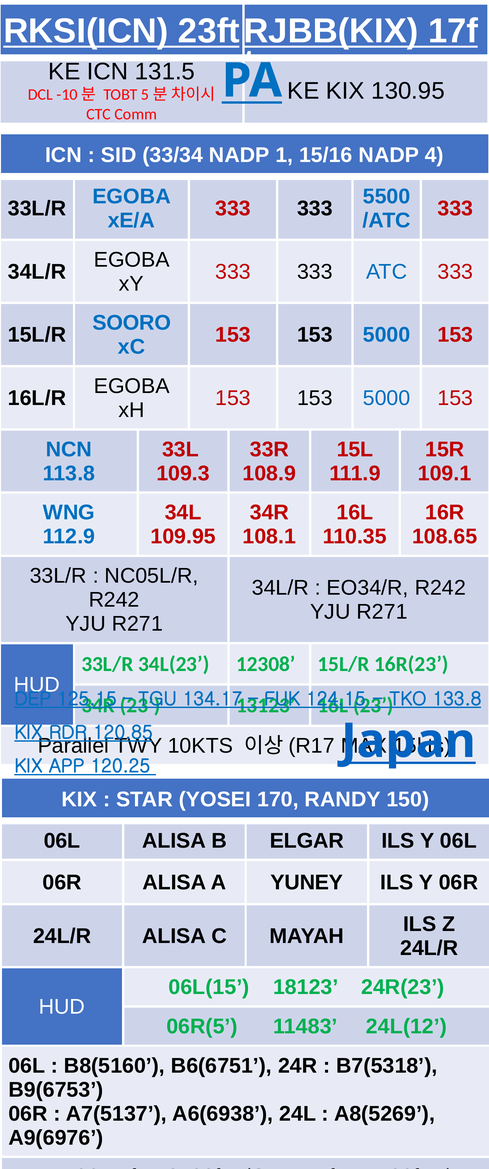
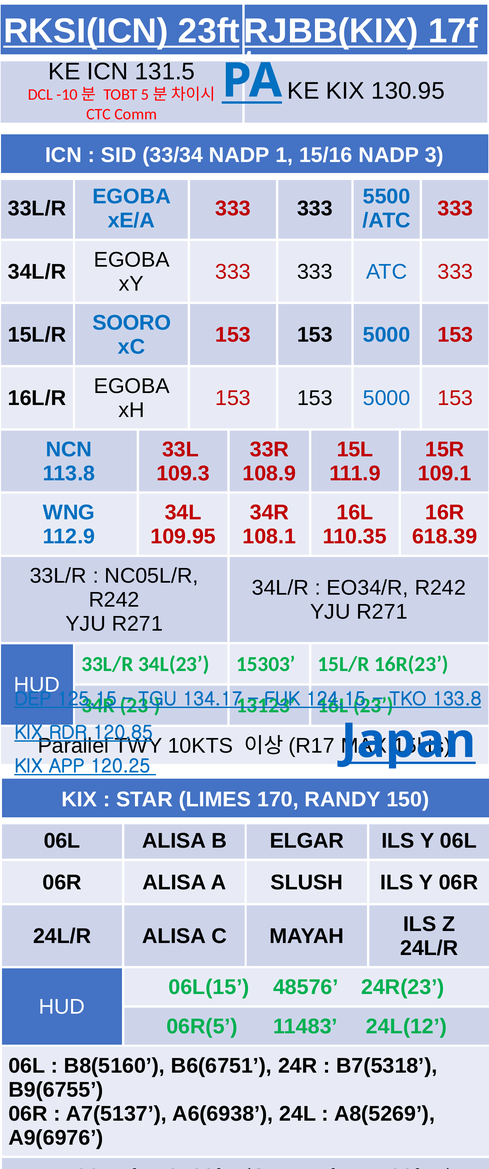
4: 4 -> 3 (434, 155)
108.65: 108.65 -> 618.39 (445, 537)
12308: 12308 -> 15303 (266, 665)
YOSEI: YOSEI -> LIMES (215, 800)
YUNEY: YUNEY -> SLUSH (307, 883)
18123: 18123 -> 48576 (306, 988)
B9(6753: B9(6753 -> B9(6755 (56, 1091)
